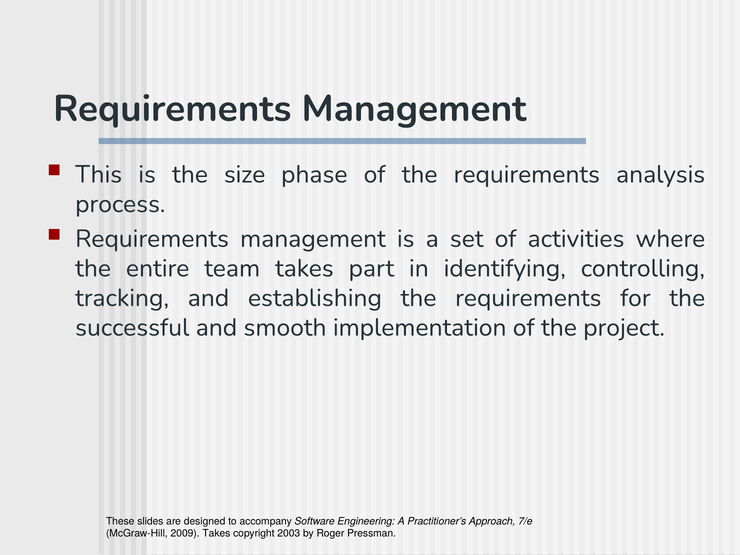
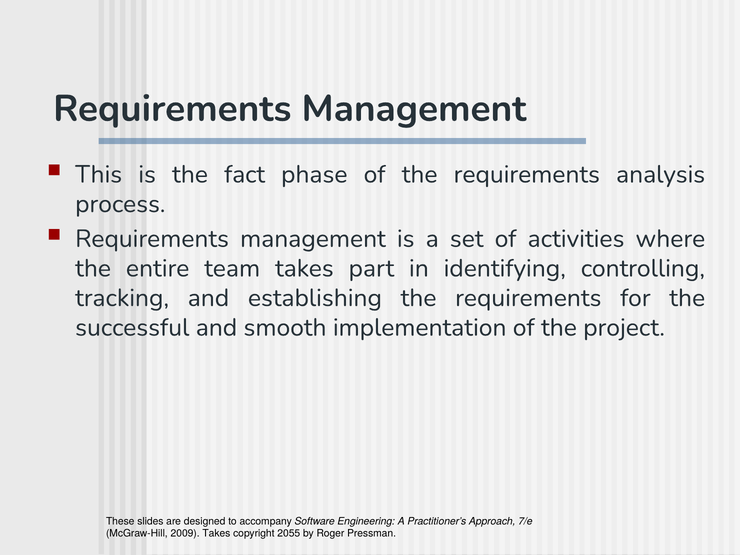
size: size -> fact (245, 174)
2003: 2003 -> 2055 (289, 534)
